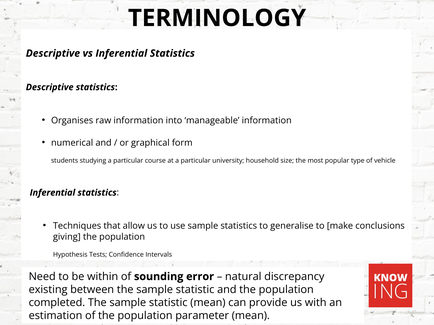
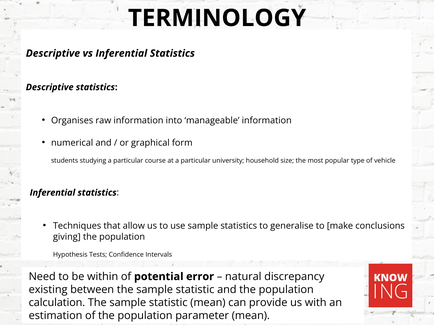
sounding: sounding -> potential (159, 277)
completed: completed -> calculation (57, 303)
